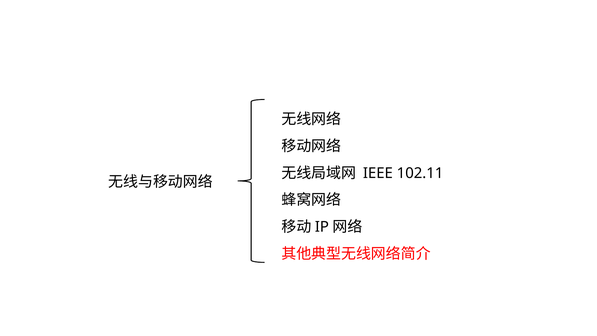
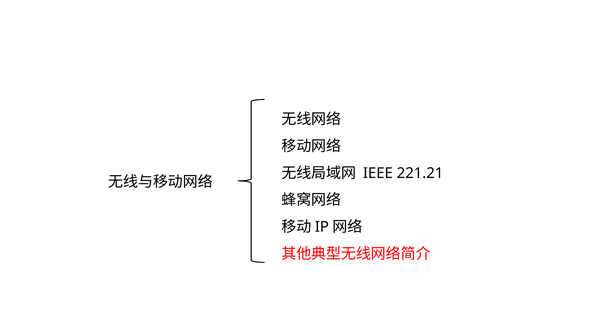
102.11: 102.11 -> 221.21 (420, 173)
